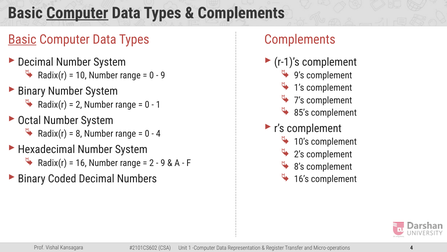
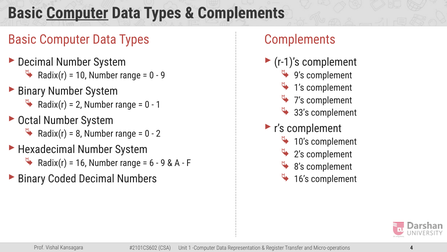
Basic underline: present -> none (22, 39)
85’s: 85’s -> 33’s (301, 112)
4: 4 -> 2 (158, 134)
2: 2 -> 6 (152, 163)
